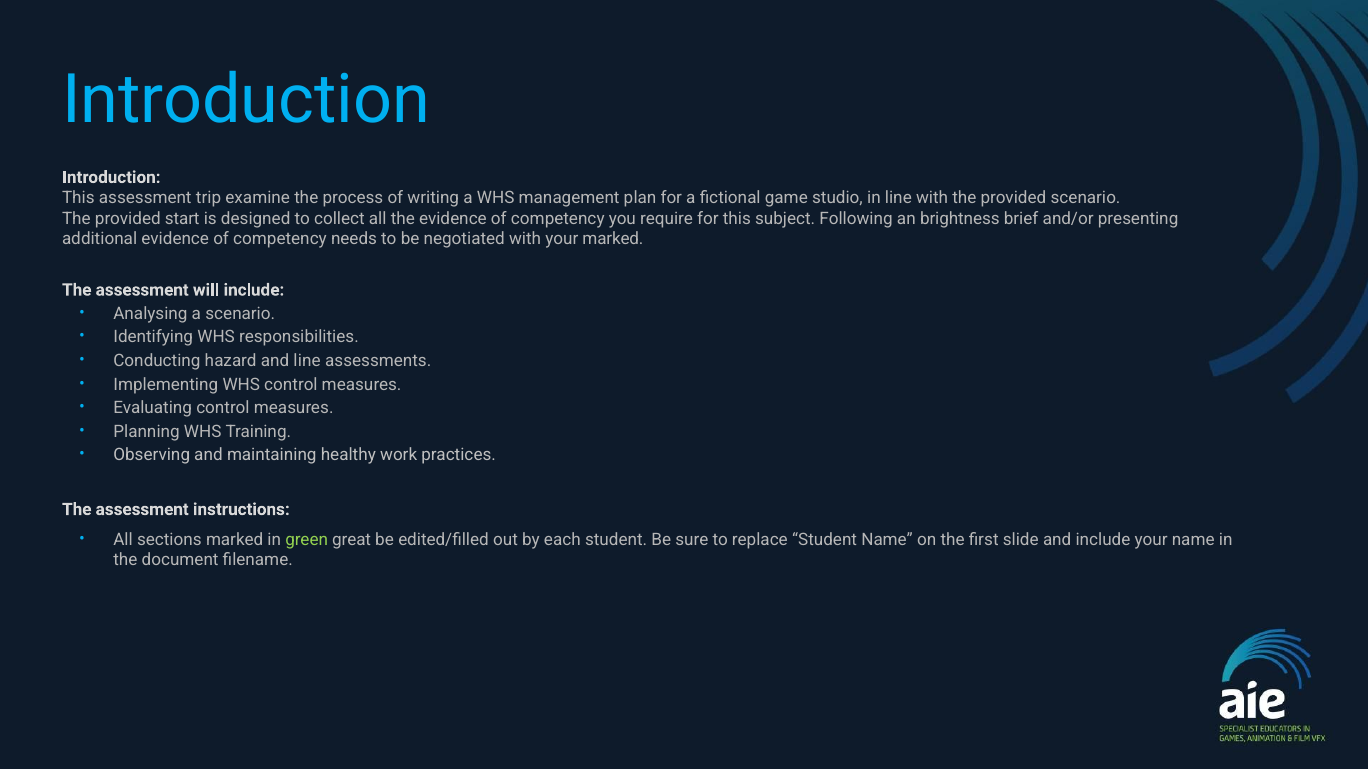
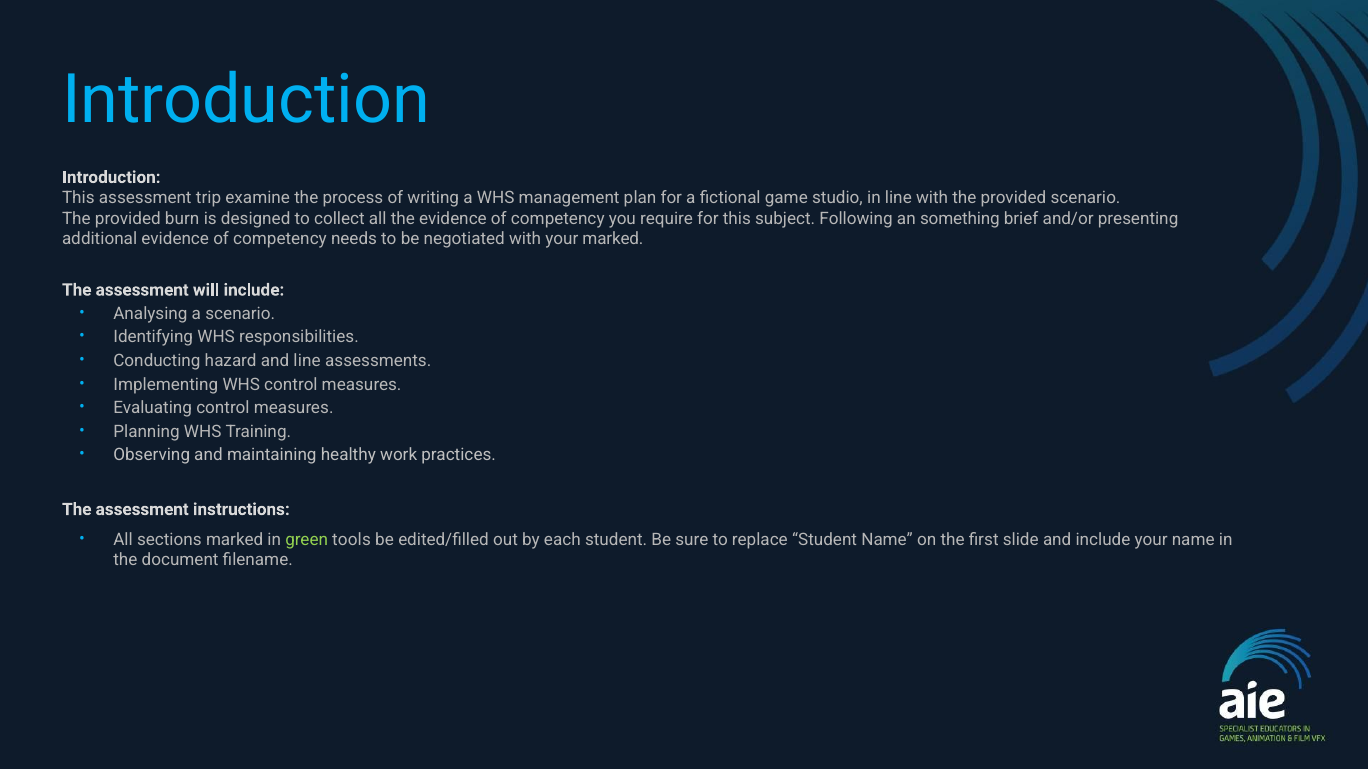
start: start -> burn (182, 219)
brightness: brightness -> something (960, 219)
great: great -> tools (351, 540)
